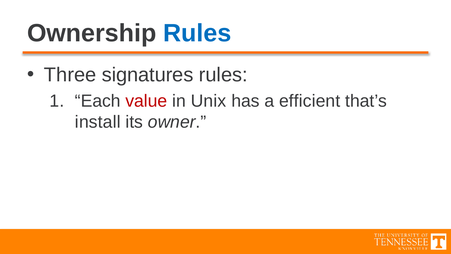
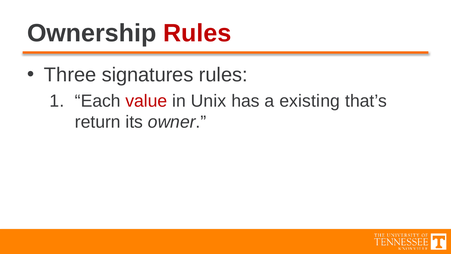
Rules colour: blue -> red (197, 33)
efficient: efficient -> existing (310, 101)
install: install -> return (98, 122)
